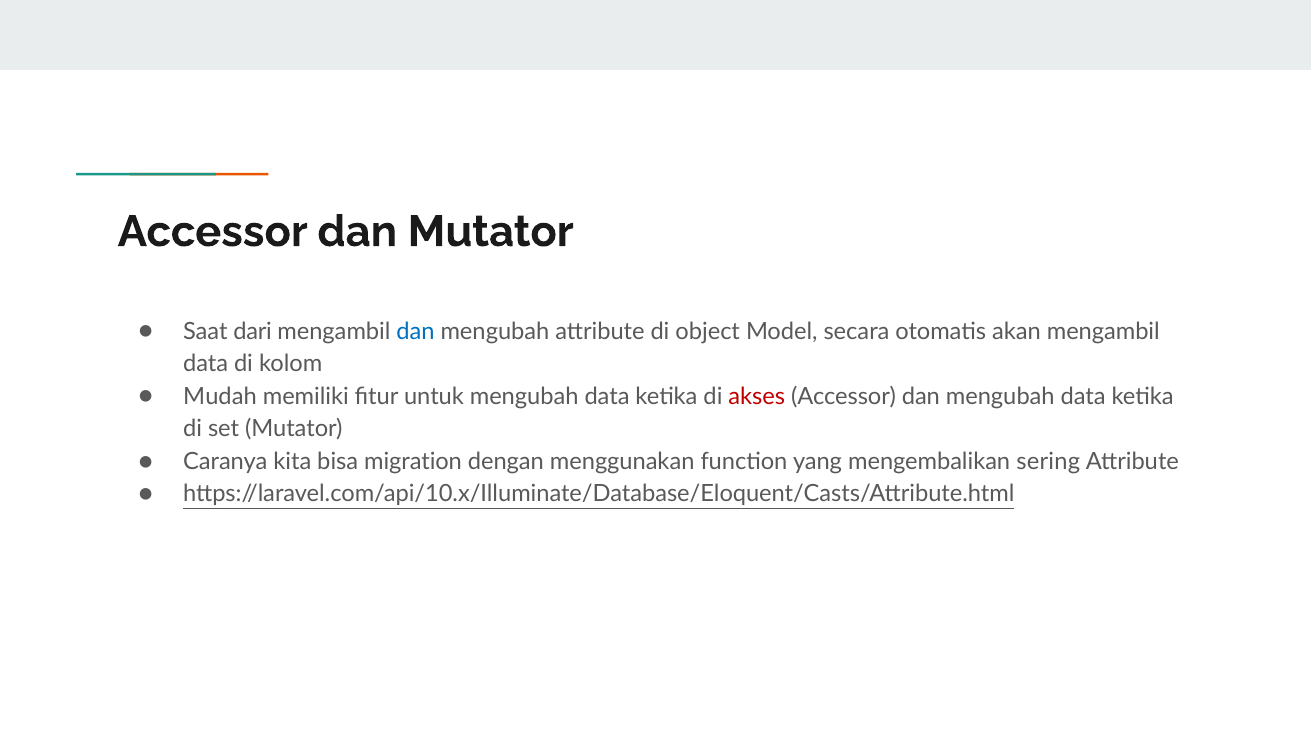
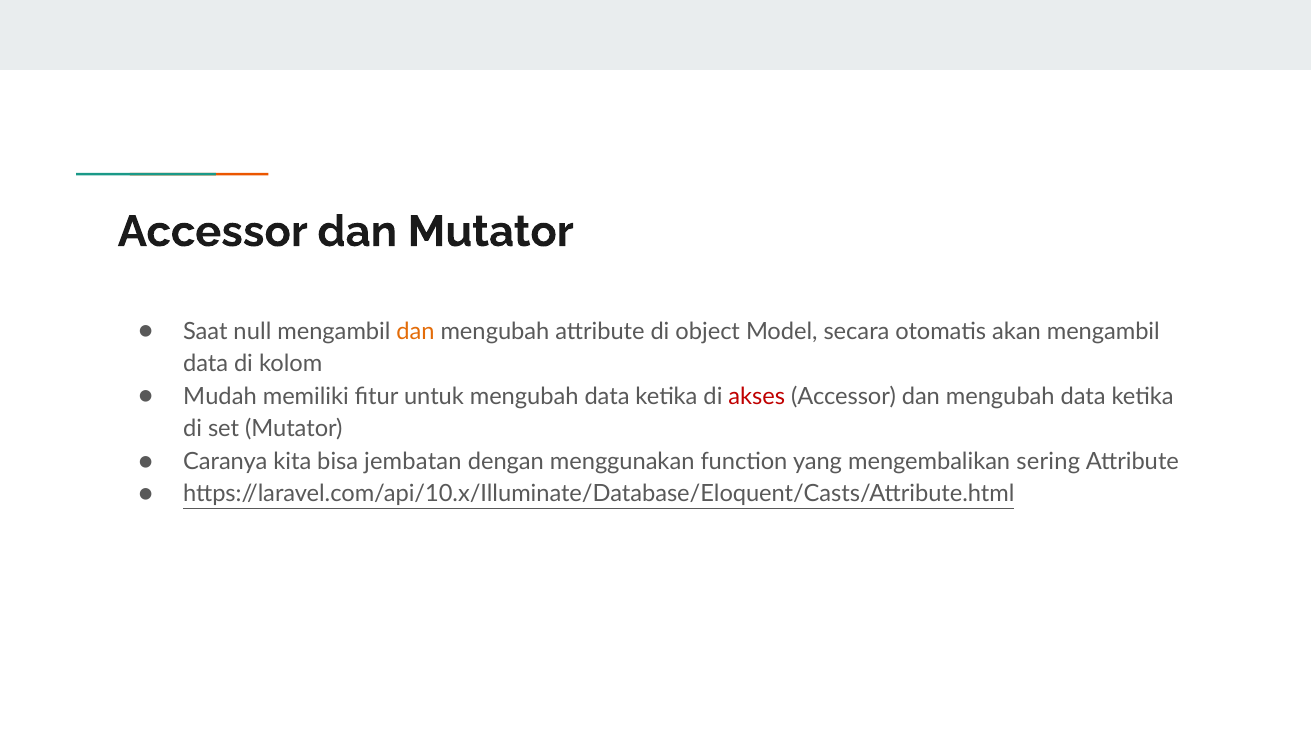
dari: dari -> null (252, 331)
dan colour: blue -> orange (416, 331)
migration: migration -> jembatan (413, 461)
